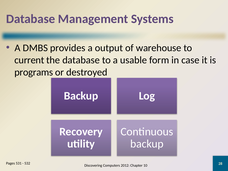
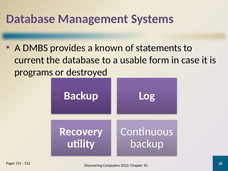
output: output -> known (109, 48)
warehouse: warehouse -> statements (159, 48)
